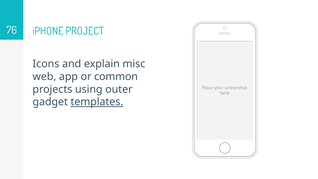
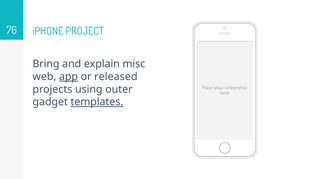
Icons: Icons -> Bring (46, 64)
app underline: none -> present (68, 76)
common: common -> released (116, 76)
